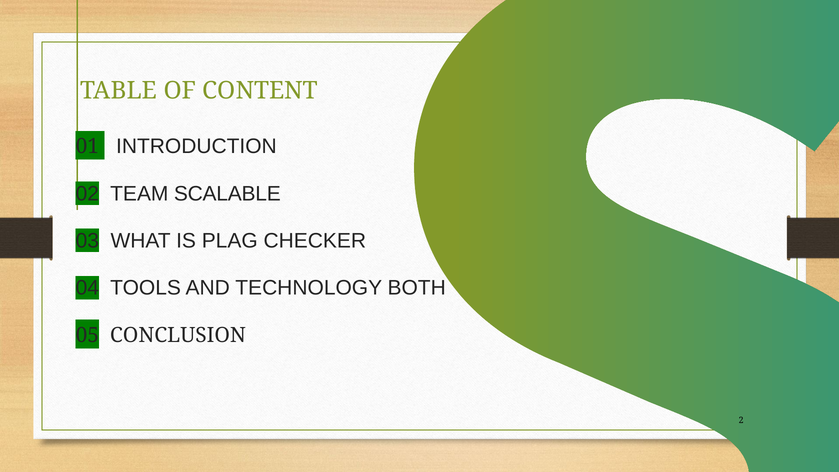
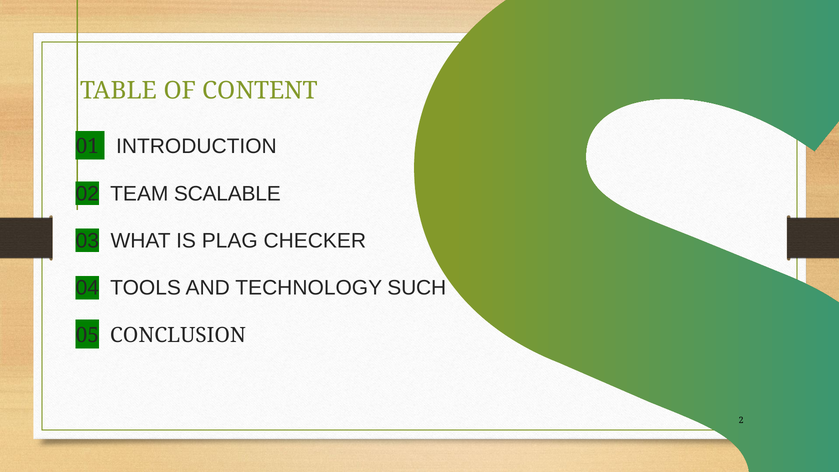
BOTH: BOTH -> SUCH (417, 288)
